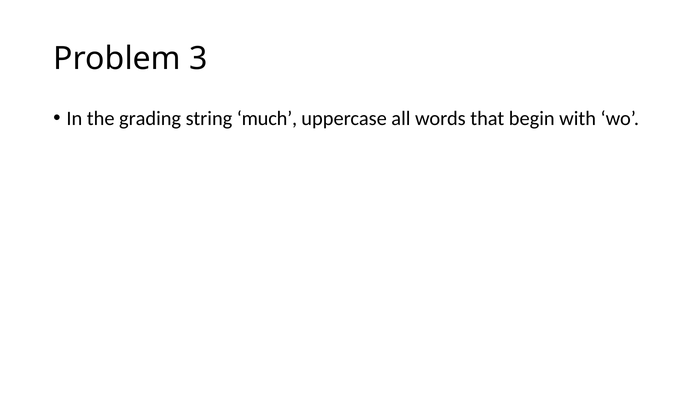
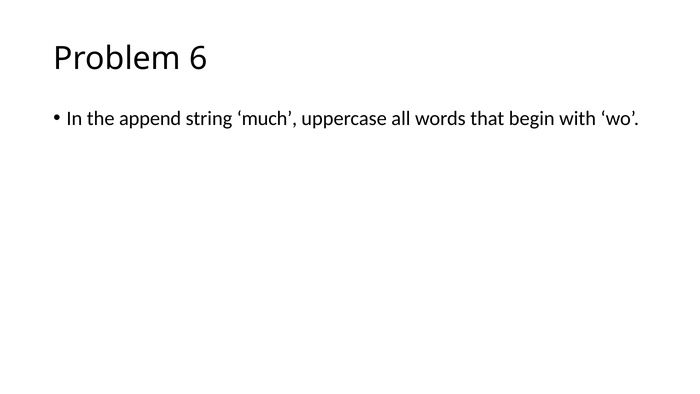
3: 3 -> 6 (198, 59)
grading: grading -> append (150, 118)
